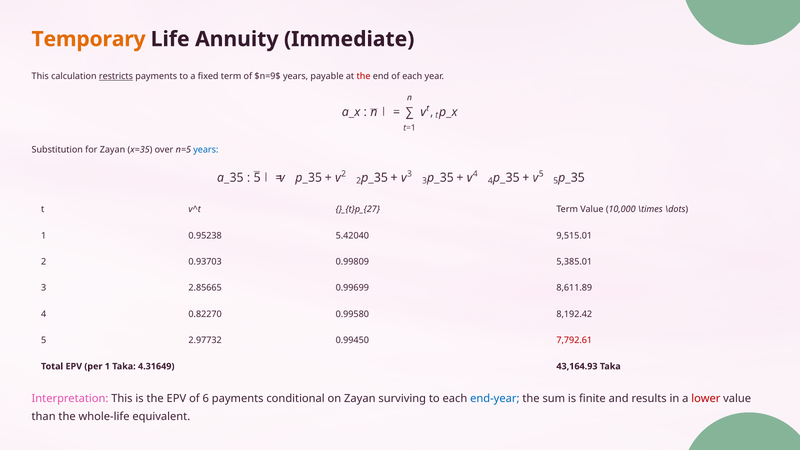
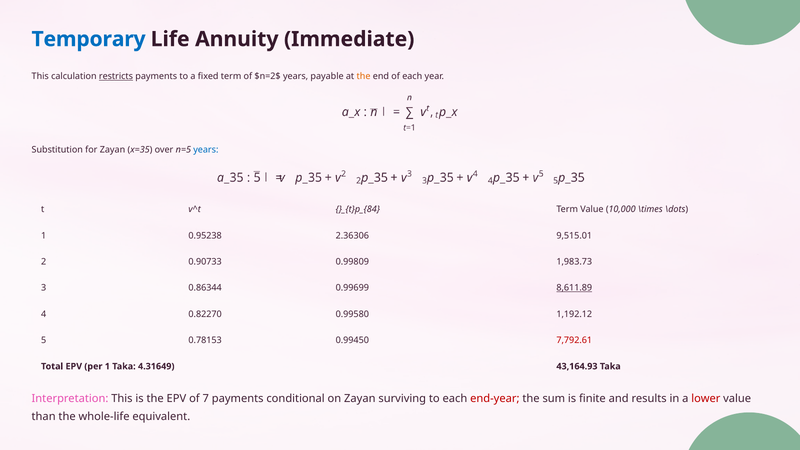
Temporary colour: orange -> blue (89, 39)
$n=9$: $n=9$ -> $n=2$ (268, 76)
the colour: red -> orange (364, 76)
}_{t}p_{27: }_{t}p_{27 -> }_{t}p_{84 (358, 209)
5.42040: 5.42040 -> 2.36306 (352, 236)
0.93703: 0.93703 -> 0.90733 (205, 262)
5,385.01: 5,385.01 -> 1,983.73 (574, 262)
2.85665: 2.85665 -> 0.86344 (205, 288)
8,611.89 underline: none -> present (574, 288)
8,192.42: 8,192.42 -> 1,192.12 (574, 314)
2.97732: 2.97732 -> 0.78153 (205, 340)
6: 6 -> 7 (206, 399)
end-year colour: blue -> red (495, 399)
